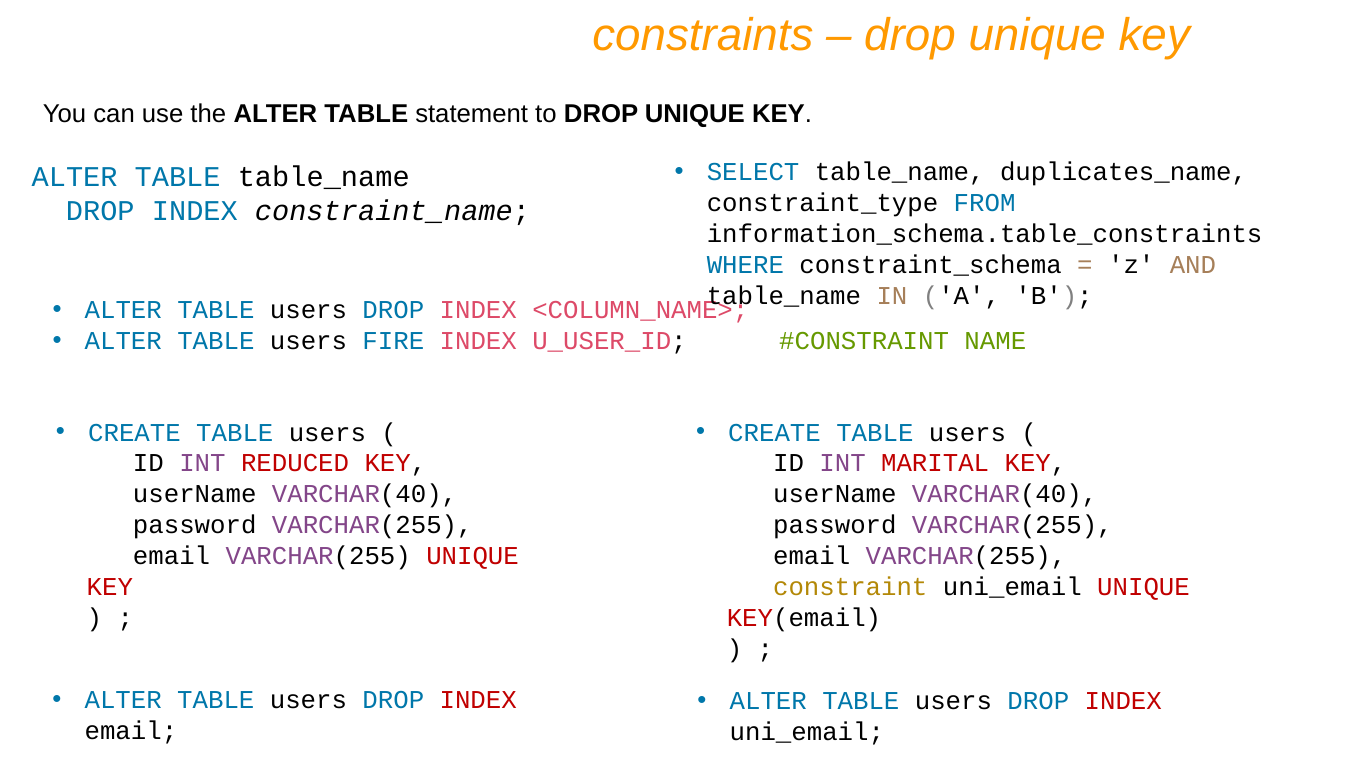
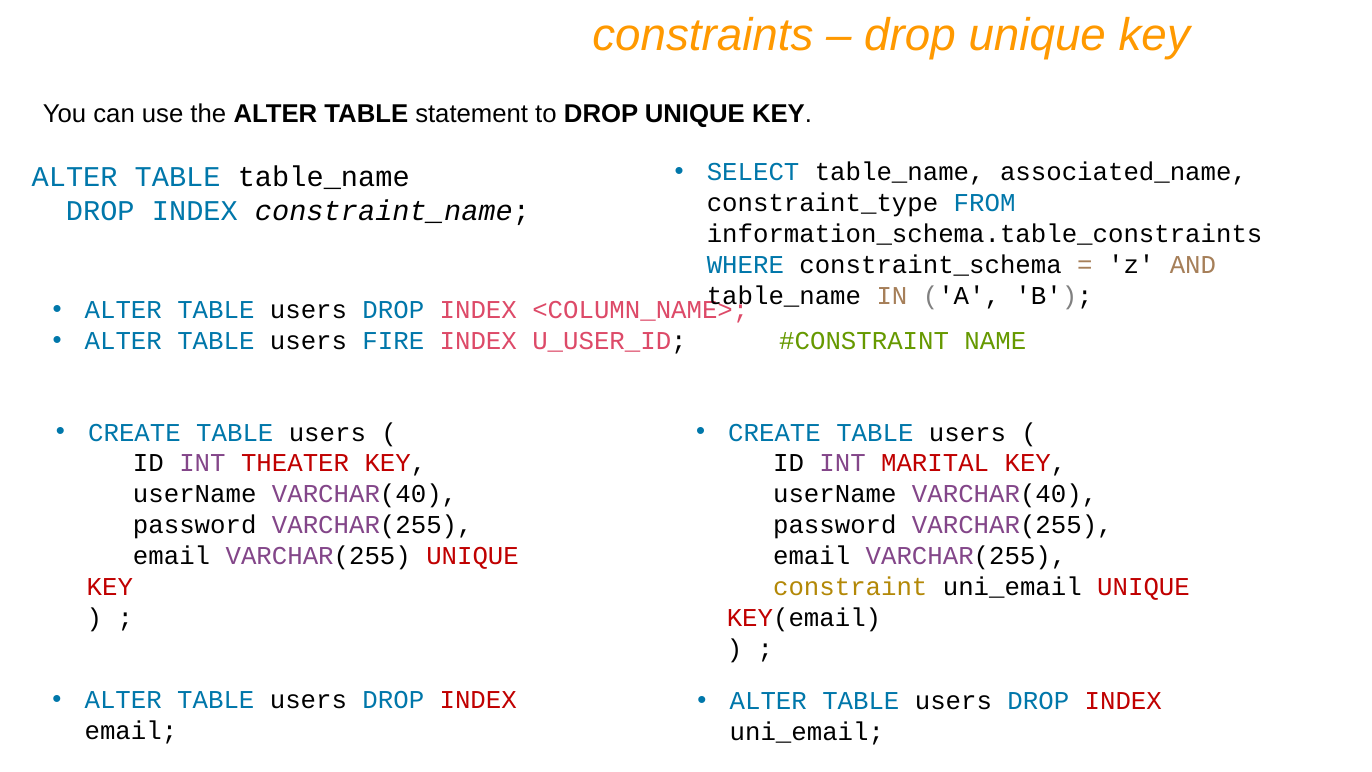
duplicates_name: duplicates_name -> associated_name (1124, 172)
REDUCED: REDUCED -> THEATER (295, 463)
